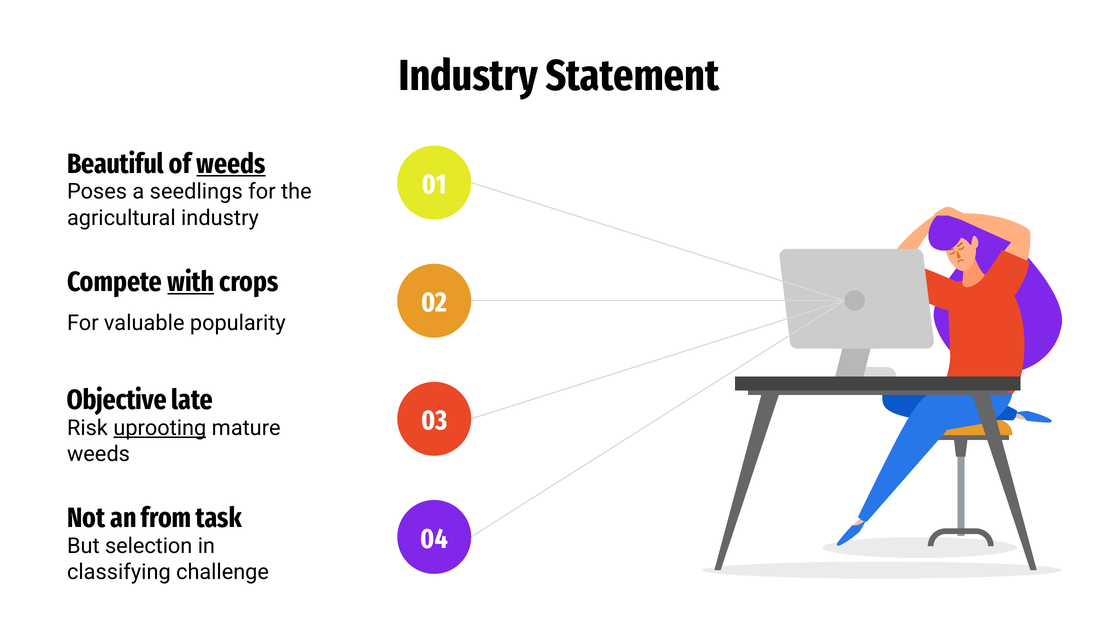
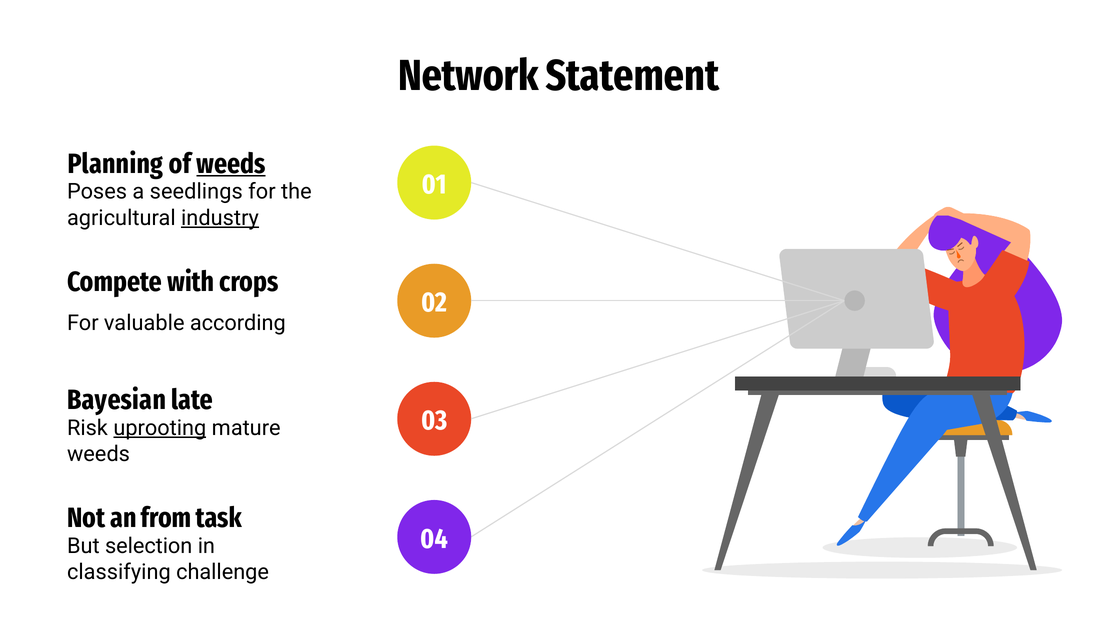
Industry: Industry -> Network (468, 76)
Beautiful: Beautiful -> Planning (115, 164)
industry underline: none -> present (220, 218)
with underline: present -> none (191, 282)
popularity: popularity -> according (238, 323)
Objective: Objective -> Bayesian (117, 400)
